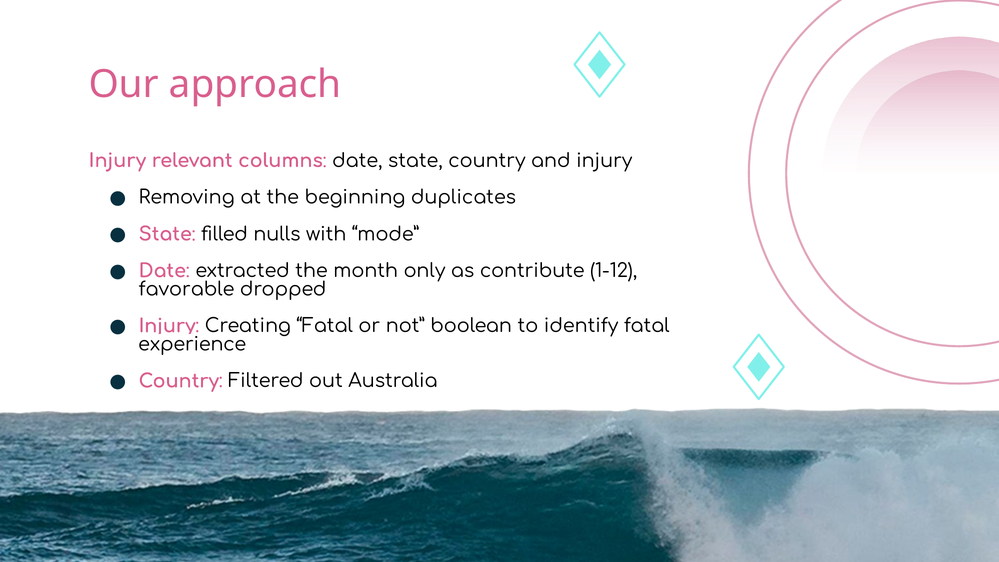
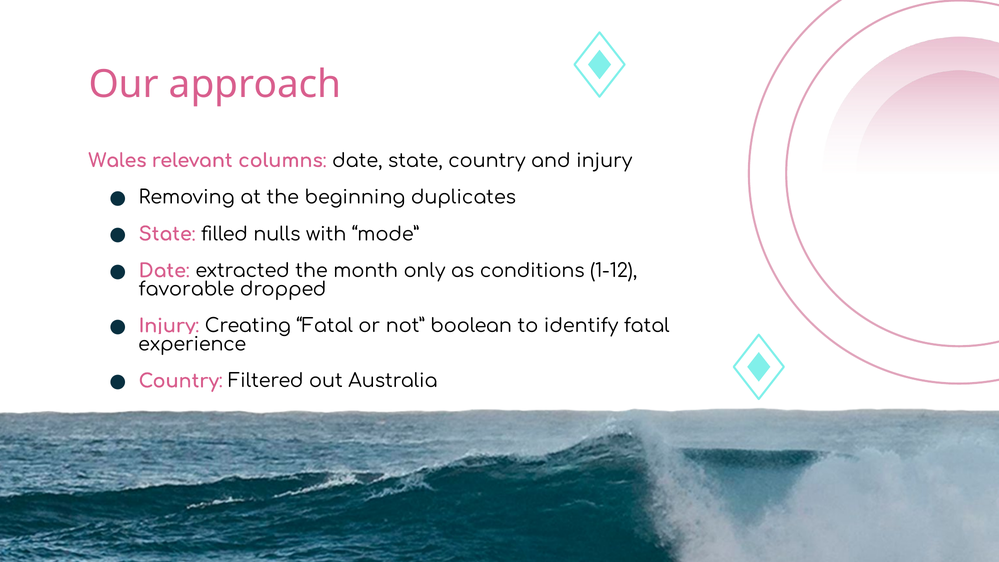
Injury: Injury -> Wales (117, 161)
contribute: contribute -> conditions (532, 271)
